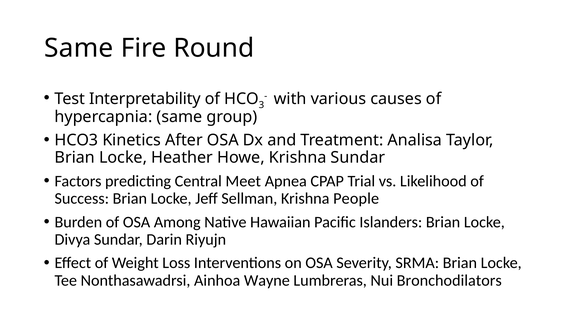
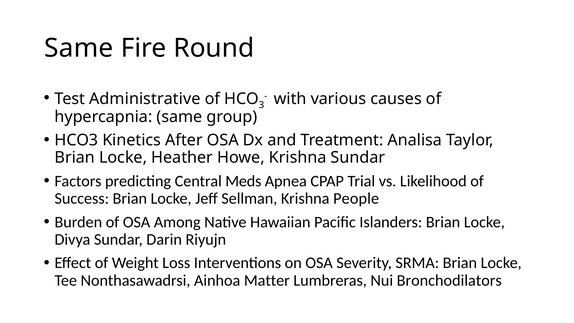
Interpretability: Interpretability -> Administrative (145, 99)
Meet: Meet -> Meds (243, 181)
Wayne: Wayne -> Matter (267, 280)
